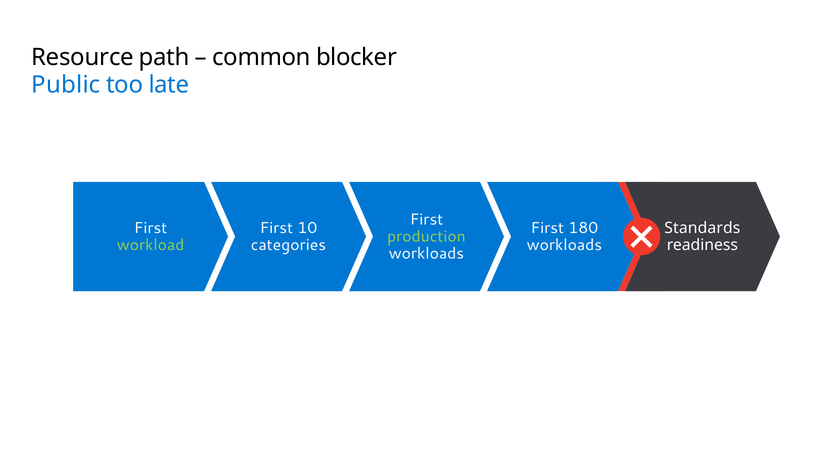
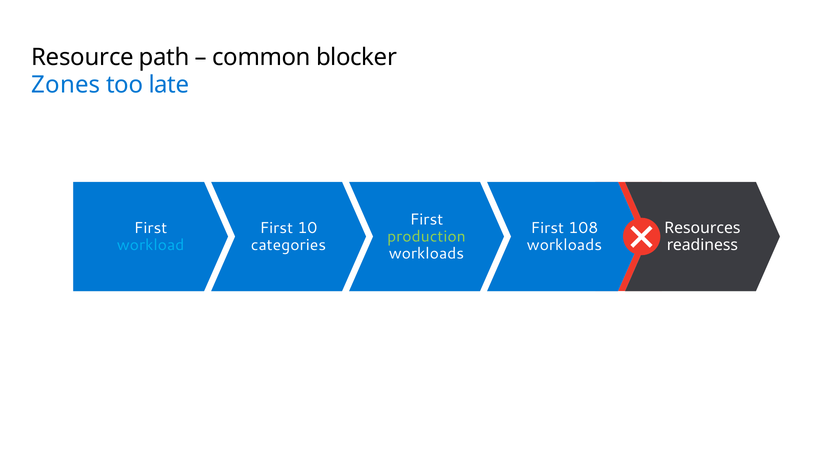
Public: Public -> Zones (66, 85)
180: 180 -> 108 (583, 228)
Standards: Standards -> Resources (702, 228)
workload colour: light green -> light blue (151, 245)
